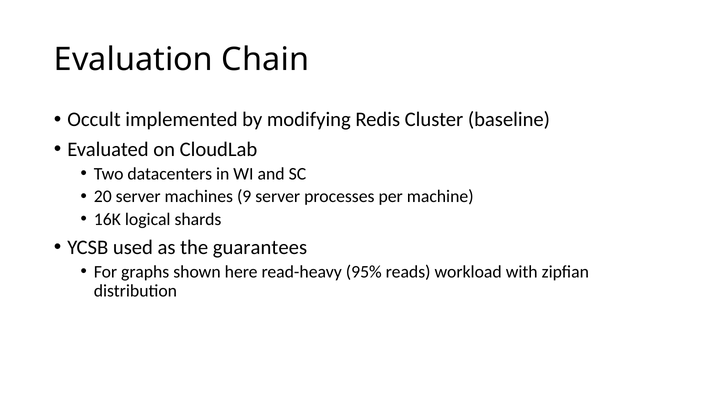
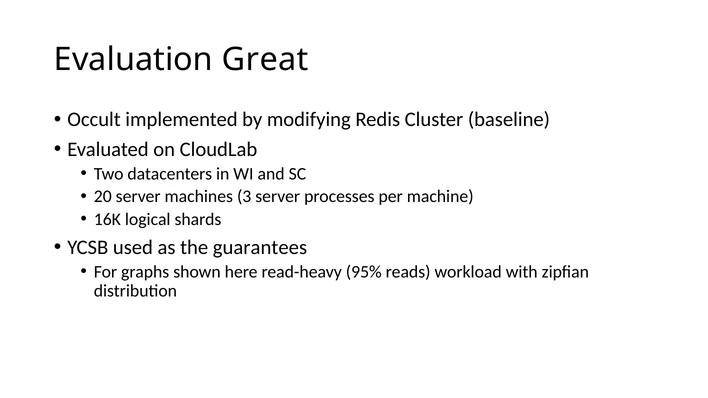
Chain: Chain -> Great (265, 59)
9: 9 -> 3 (244, 197)
